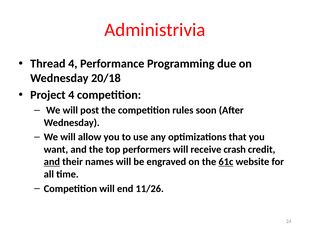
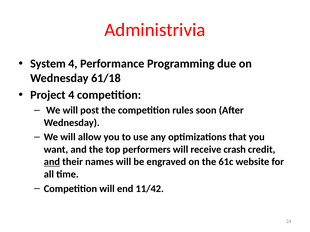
Thread: Thread -> System (48, 64)
20/18: 20/18 -> 61/18 (106, 78)
61c underline: present -> none (226, 162)
11/26: 11/26 -> 11/42 (150, 189)
